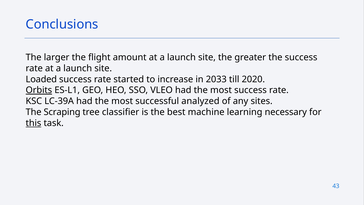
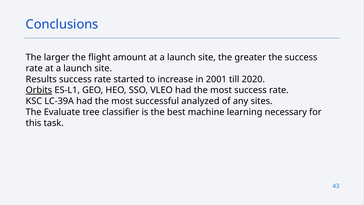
Loaded: Loaded -> Results (41, 79)
2033: 2033 -> 2001 (216, 79)
Scraping: Scraping -> Evaluate (62, 112)
this underline: present -> none (33, 123)
